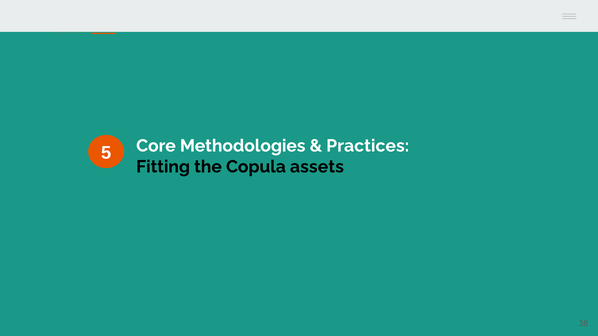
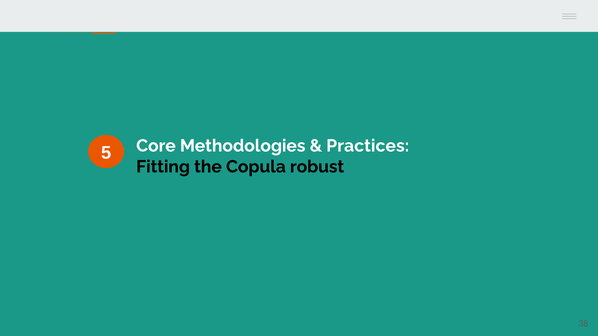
assets: assets -> robust (317, 167)
